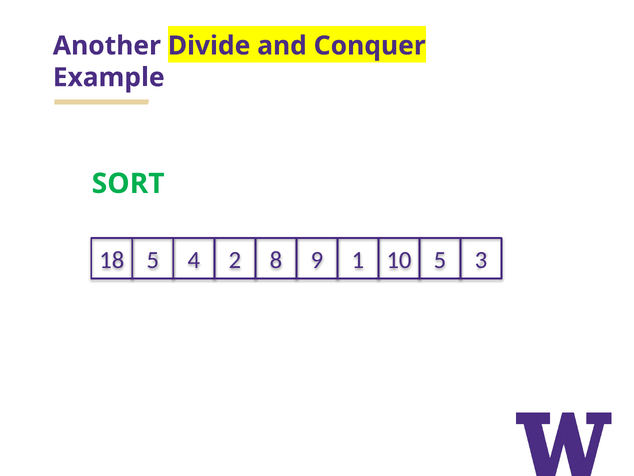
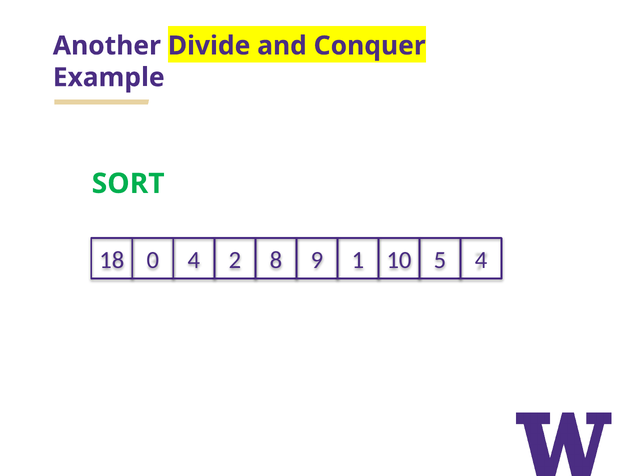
18 5: 5 -> 0 (153, 260)
5 3: 3 -> 4 (481, 260)
